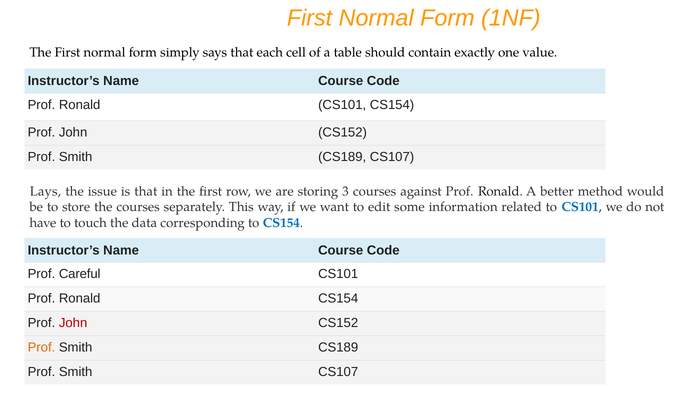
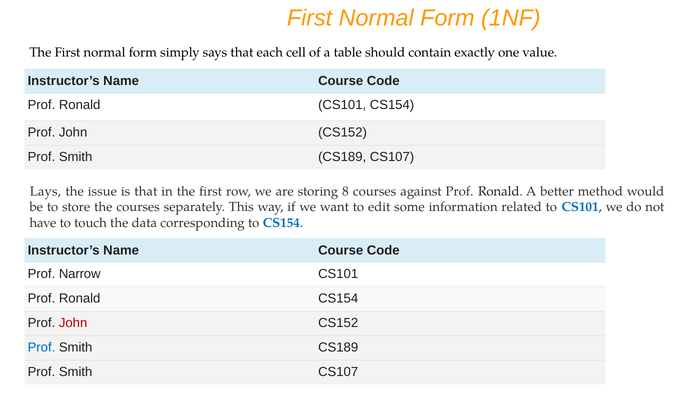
3: 3 -> 8 (345, 191)
Careful: Careful -> Narrow (80, 274)
Prof colour: orange -> blue (41, 348)
